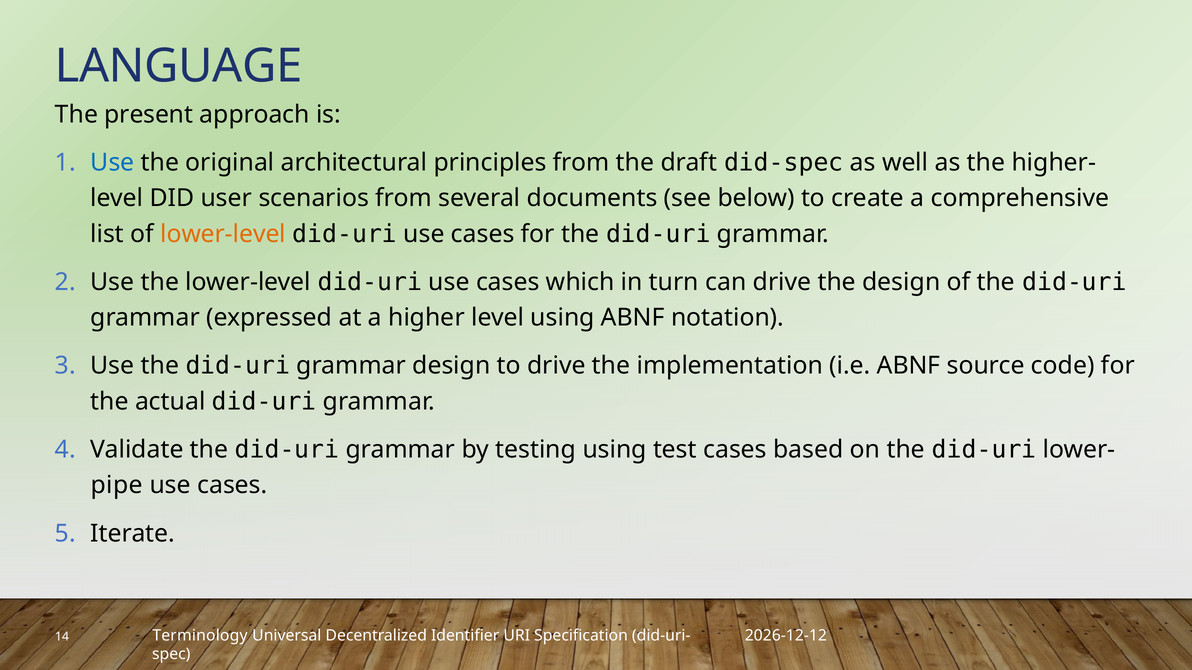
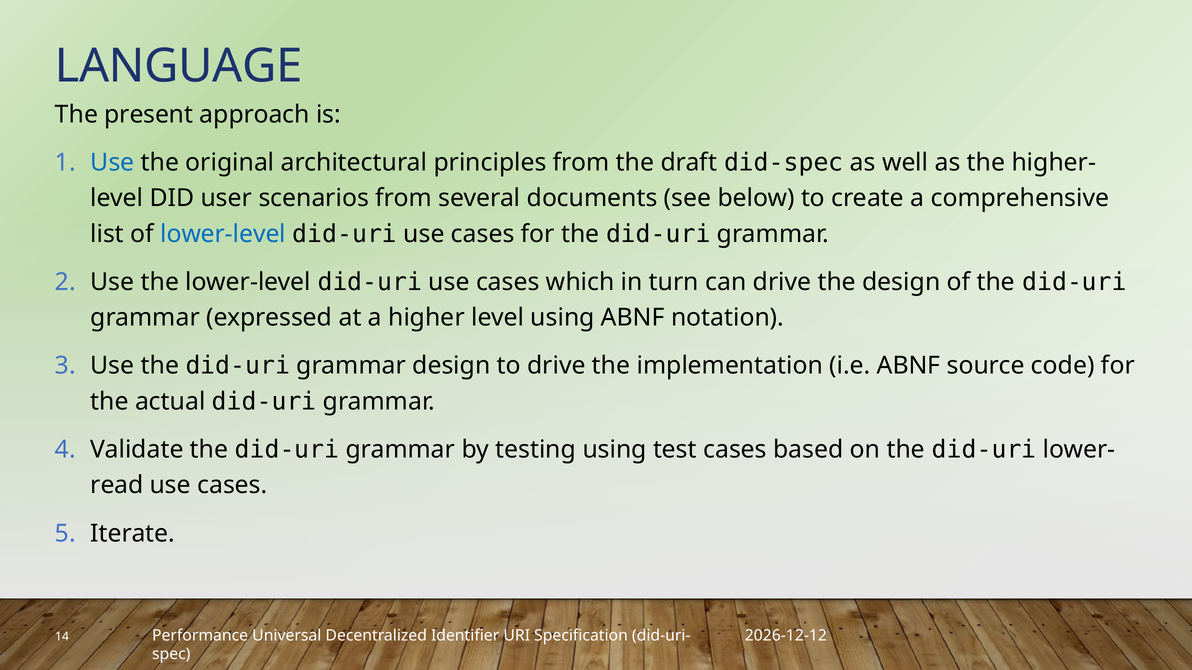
lower-level colour: orange -> blue (223, 234)
pipe: pipe -> read (117, 486)
Terminology: Terminology -> Performance (200, 636)
